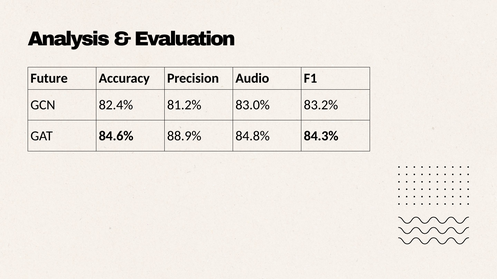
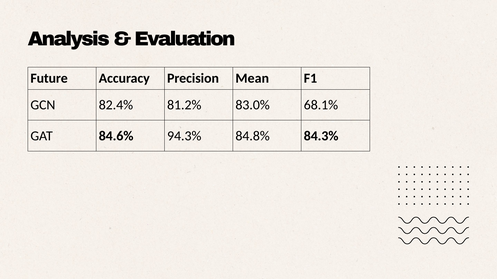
Audio: Audio -> Mean (252, 79)
83.2%: 83.2% -> 68.1% (321, 105)
88.9%: 88.9% -> 94.3% (184, 136)
